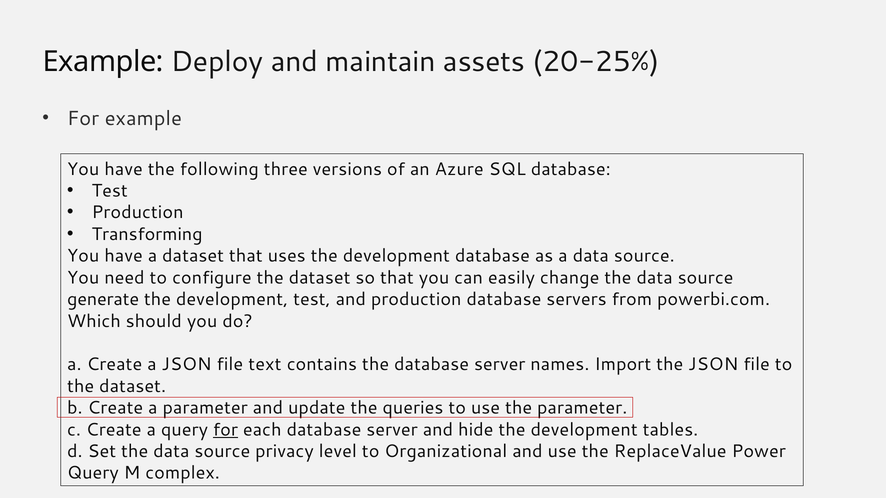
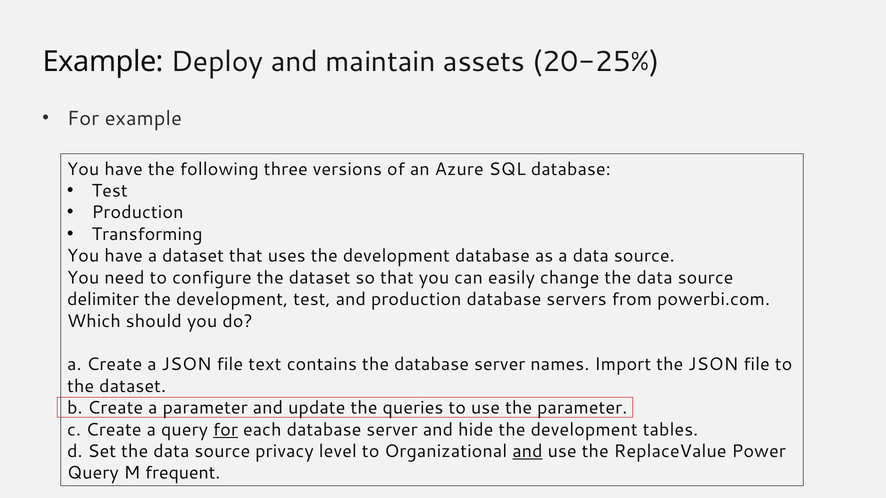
generate: generate -> delimiter (103, 300)
and underline: none -> present (527, 452)
complex: complex -> frequent (183, 473)
